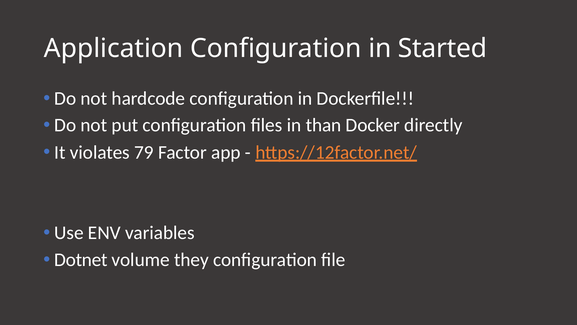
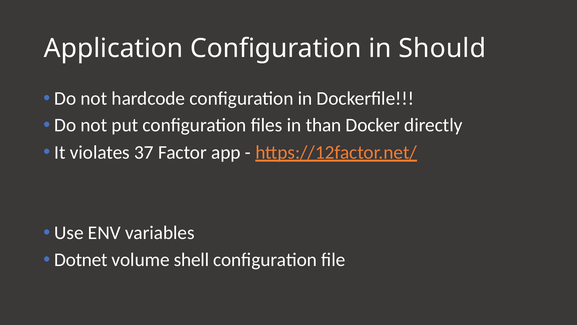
Started: Started -> Should (442, 48)
79: 79 -> 37 (144, 152)
they: they -> shell (192, 259)
